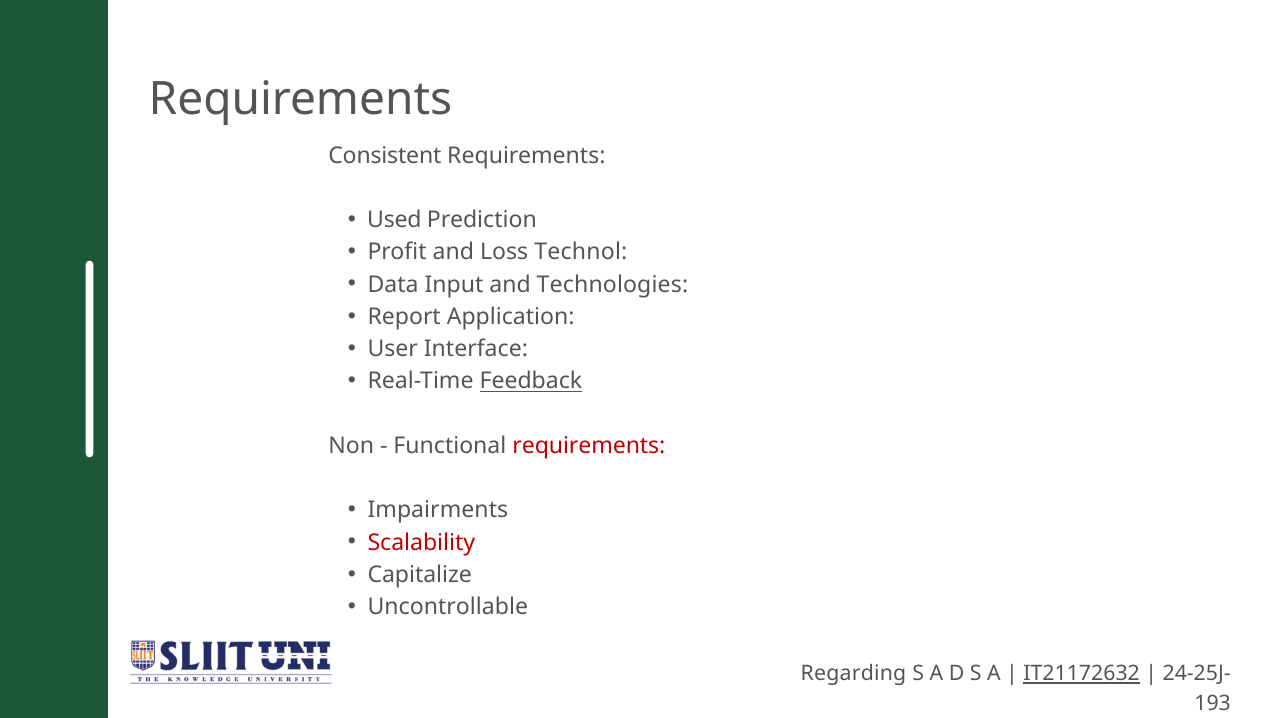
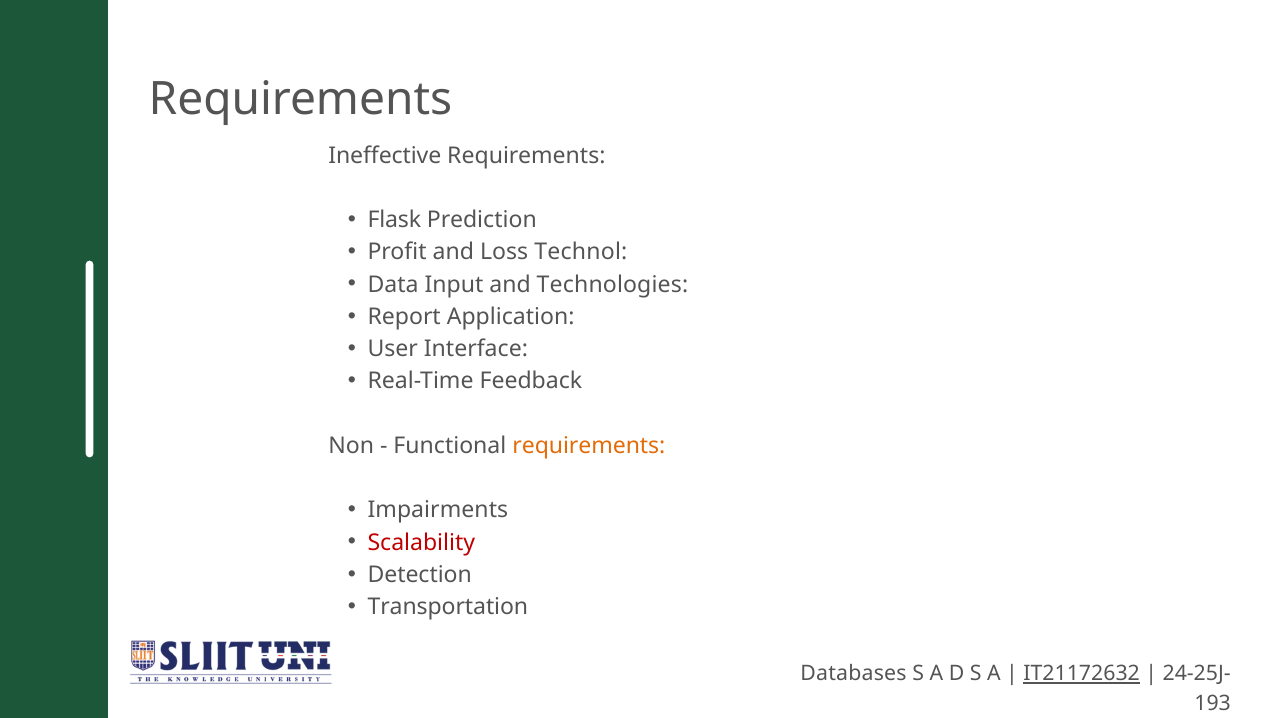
Consistent: Consistent -> Ineffective (385, 156)
Used: Used -> Flask (394, 220)
Feedback underline: present -> none (531, 381)
requirements colour: red -> orange (589, 446)
Capitalize: Capitalize -> Detection (420, 575)
Uncontrollable: Uncontrollable -> Transportation (448, 607)
Regarding: Regarding -> Databases (853, 674)
